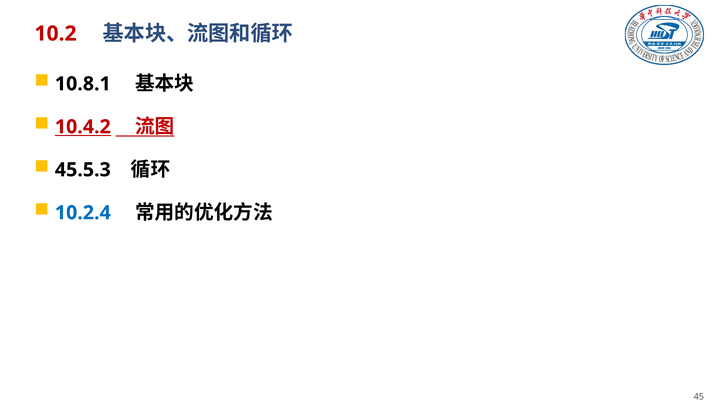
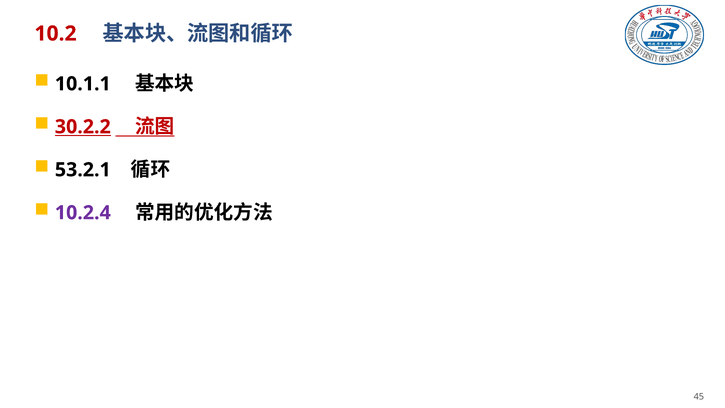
10.8.1: 10.8.1 -> 10.1.1 (83, 84)
10.4.2: 10.4.2 -> 30.2.2 (83, 127)
45.5.3: 45.5.3 -> 53.2.1 (83, 170)
10.2.4 colour: blue -> purple (83, 213)
